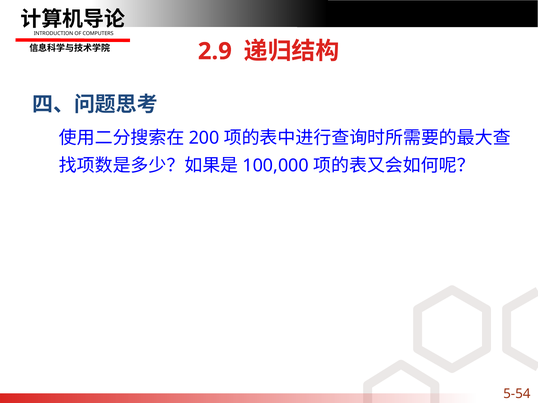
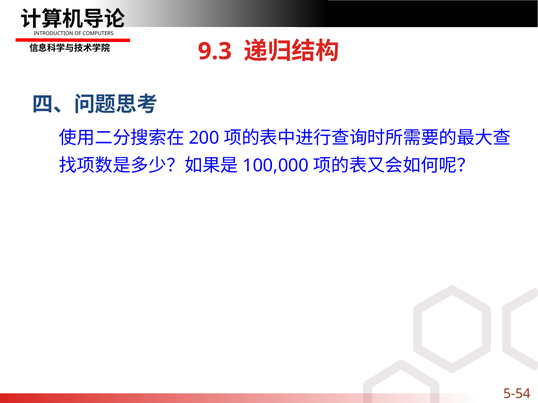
2.9: 2.9 -> 9.3 (215, 51)
